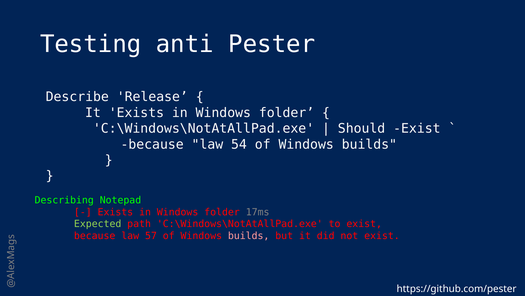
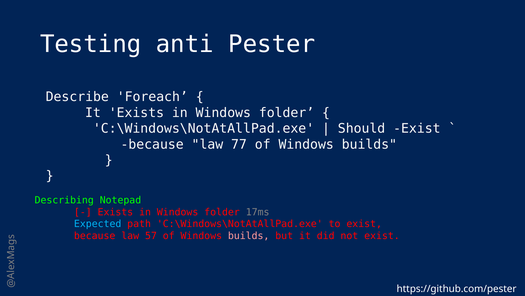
Release: Release -> Foreach (152, 97)
54: 54 -> 77 (239, 144)
Expected colour: light green -> light blue (98, 223)
